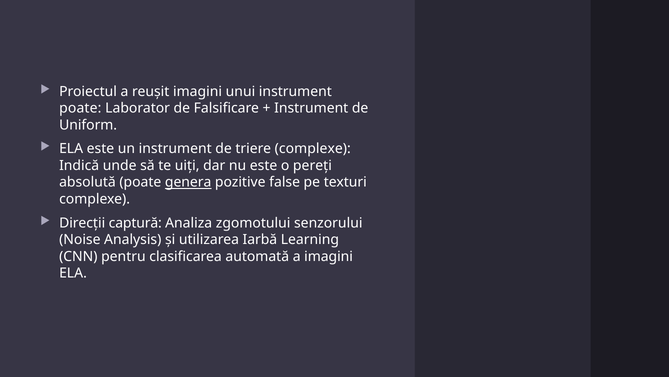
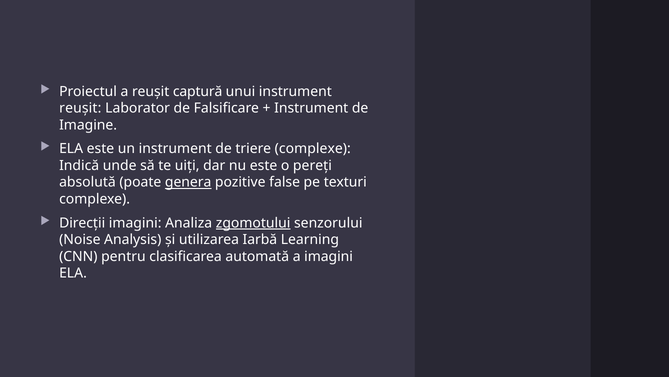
reușit imagini: imagini -> captură (198, 91)
poate: poate -> reușit (80, 108)
Uniform: Uniform -> Imagine (88, 125)
Direcții captură: captură -> imagini (135, 223)
zgomotului underline: none -> present (253, 223)
